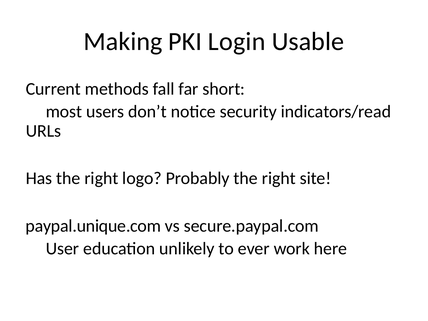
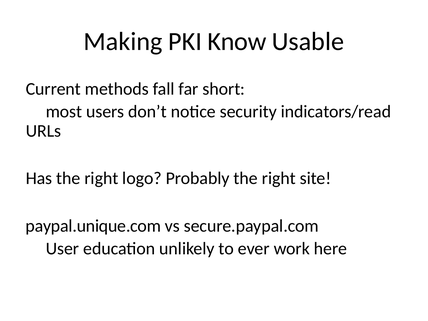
Login: Login -> Know (237, 41)
